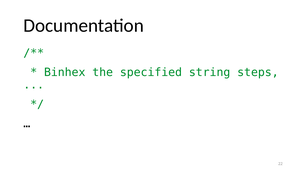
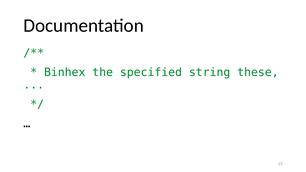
steps: steps -> these (258, 72)
